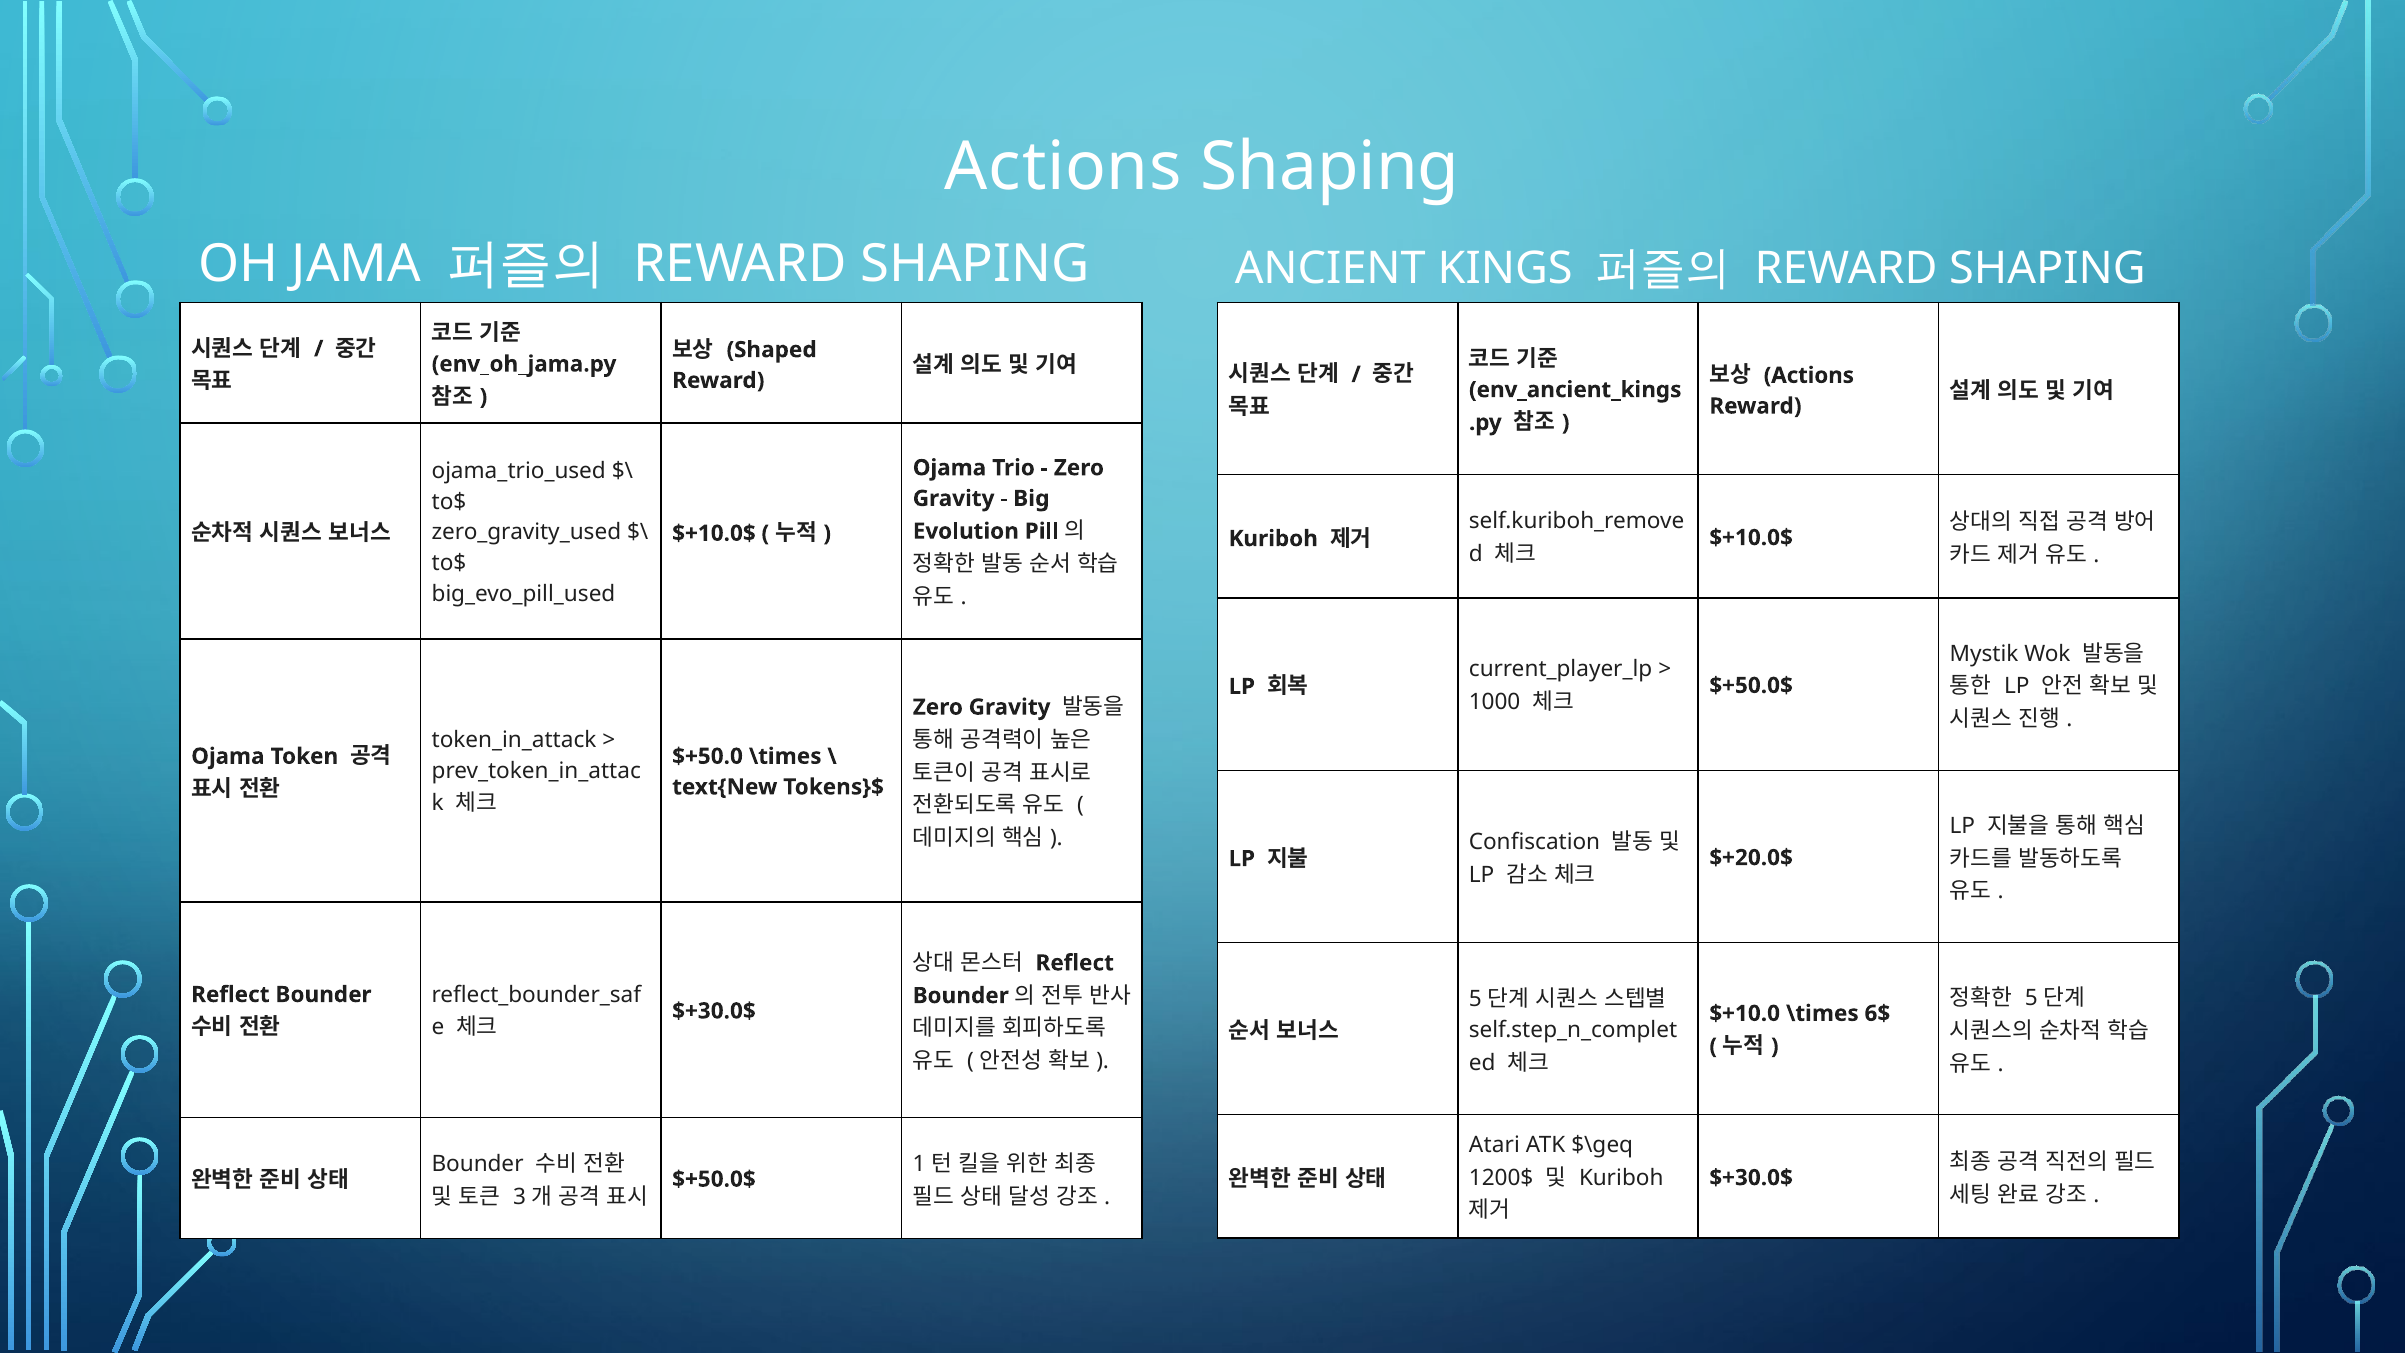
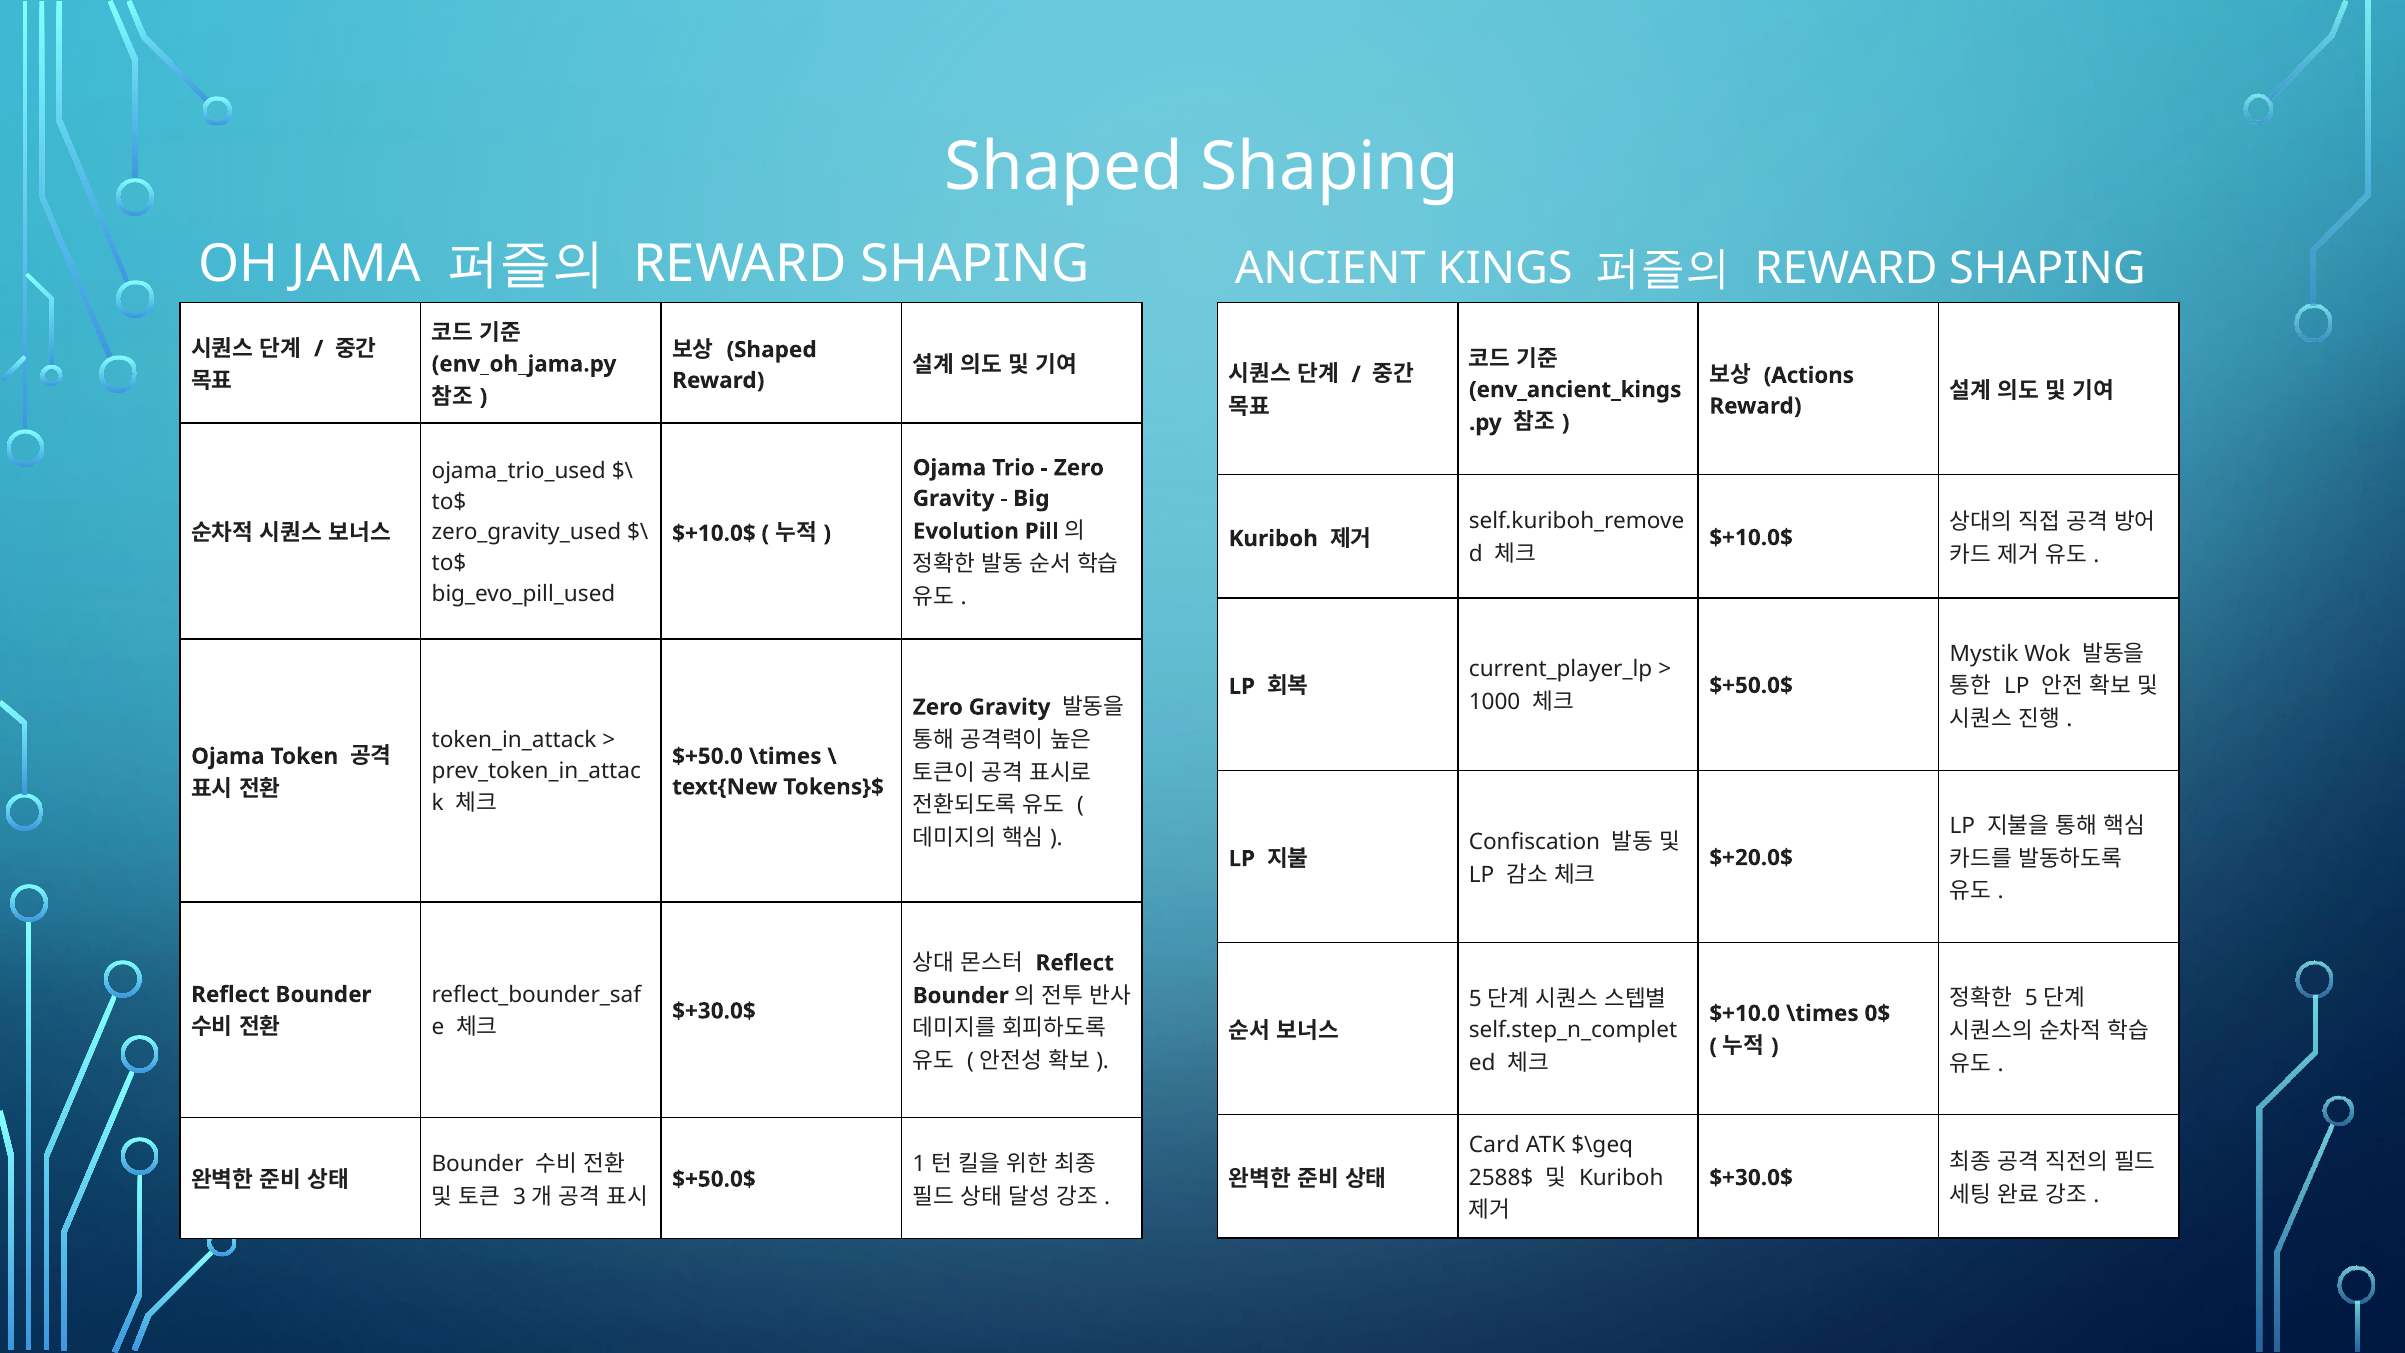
Actions: Actions -> Shaped (1064, 167)
6$: 6$ -> 0$ (1877, 1013)
Atari: Atari -> Card (1494, 1145)
1200$: 1200$ -> 2588$ (1501, 1178)
